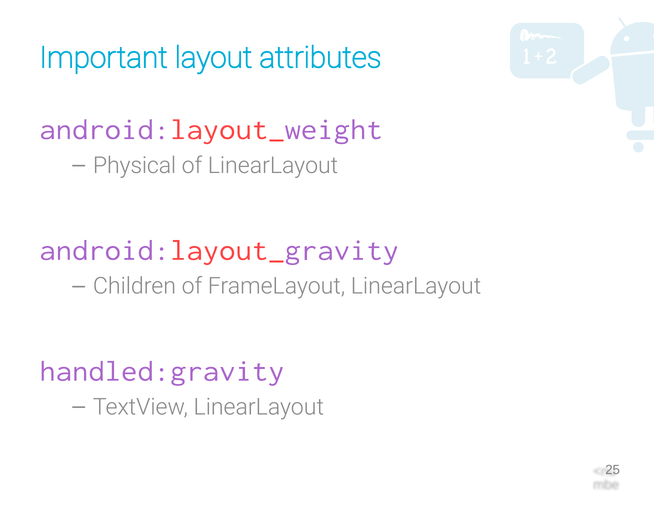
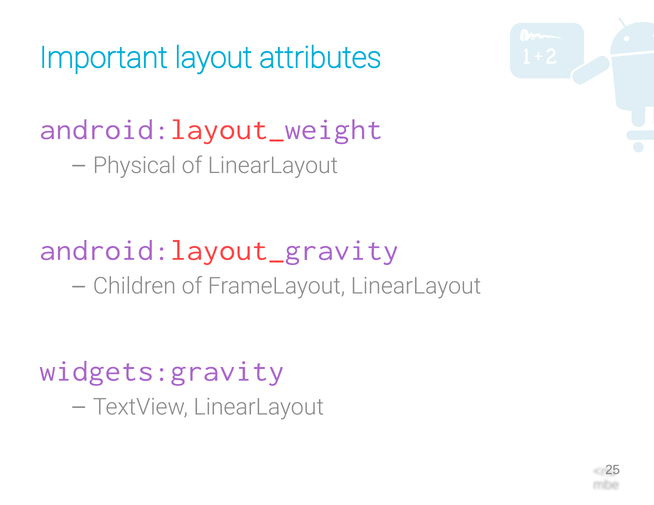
handled:gravity: handled:gravity -> widgets:gravity (162, 371)
